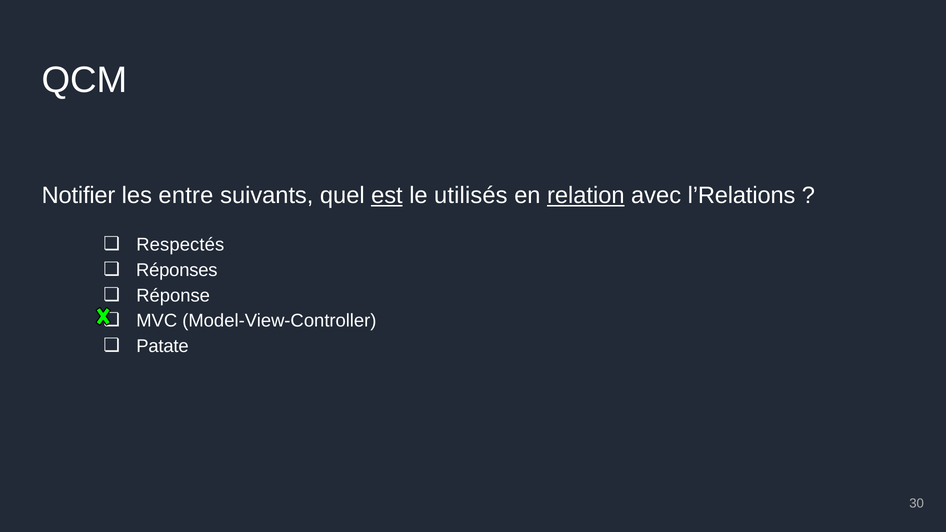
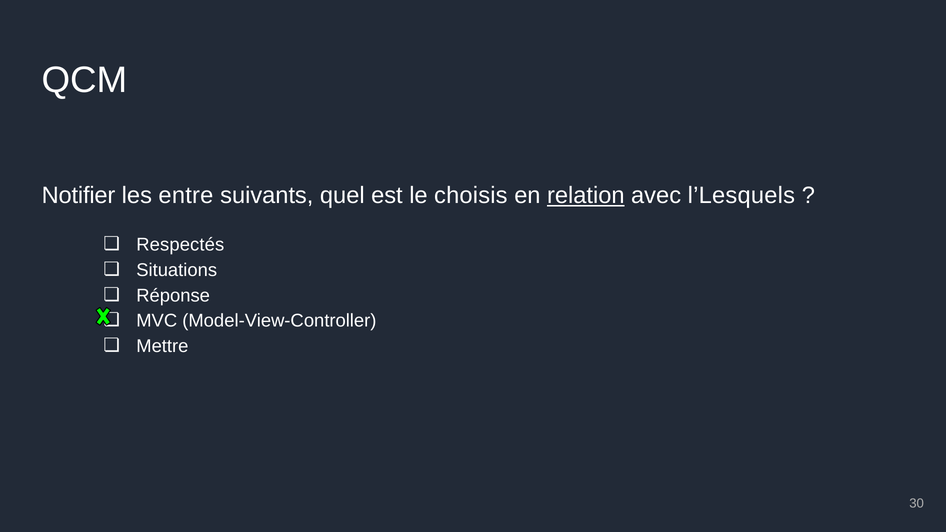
est underline: present -> none (387, 196)
utilisés: utilisés -> choisis (471, 196)
l’Relations: l’Relations -> l’Lesquels (741, 196)
Réponses: Réponses -> Situations (177, 270)
Patate: Patate -> Mettre (162, 346)
